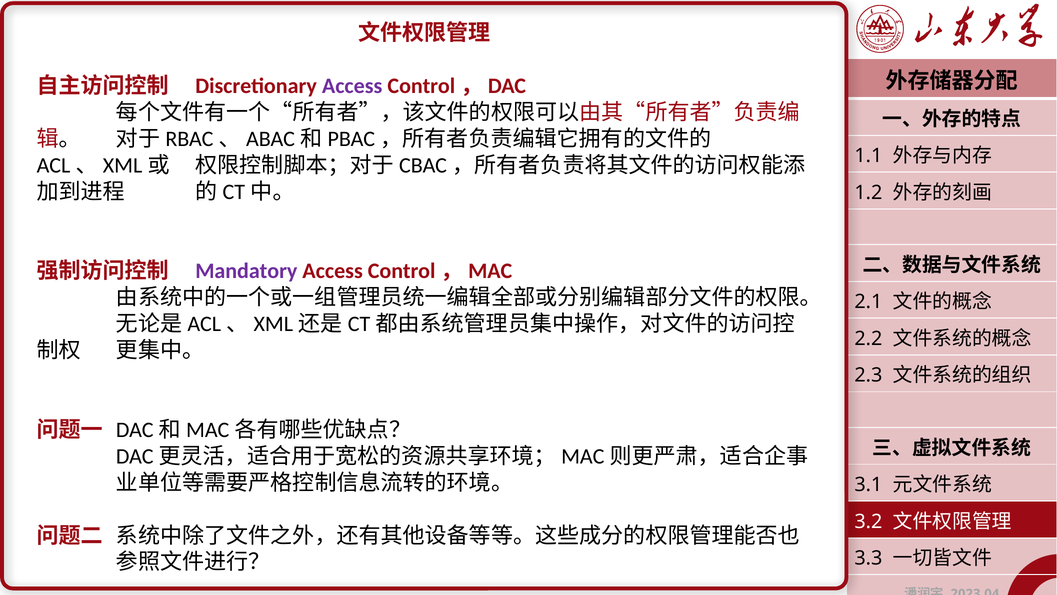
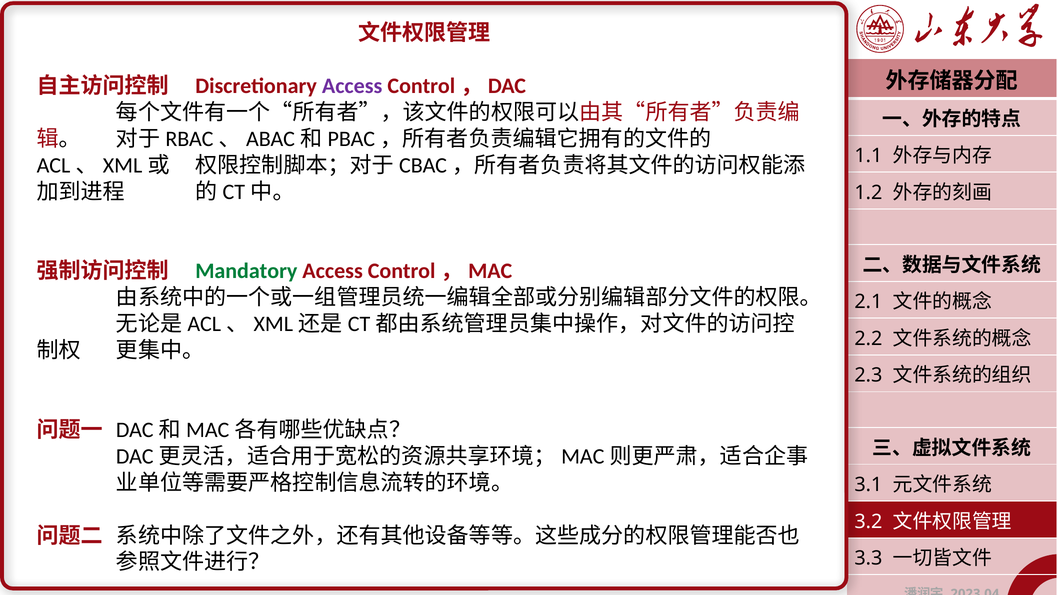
Mandatory colour: purple -> green (246, 271)
